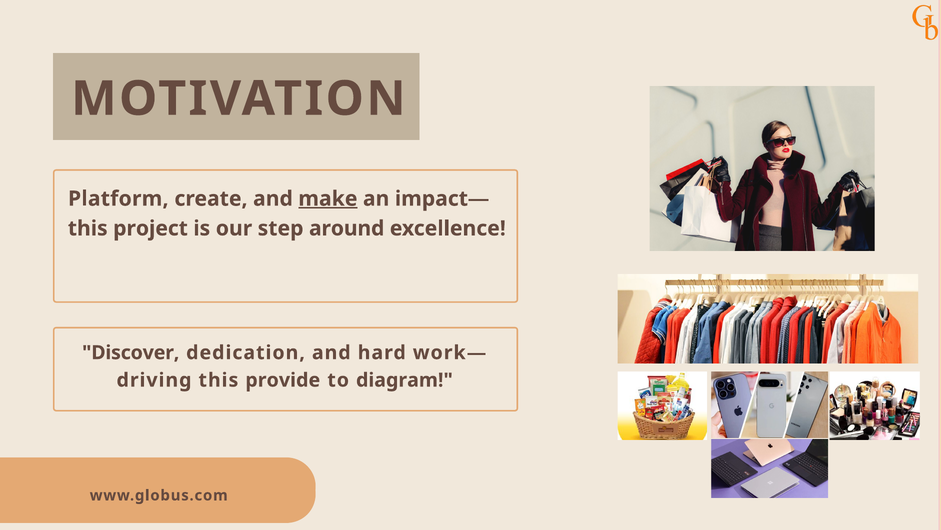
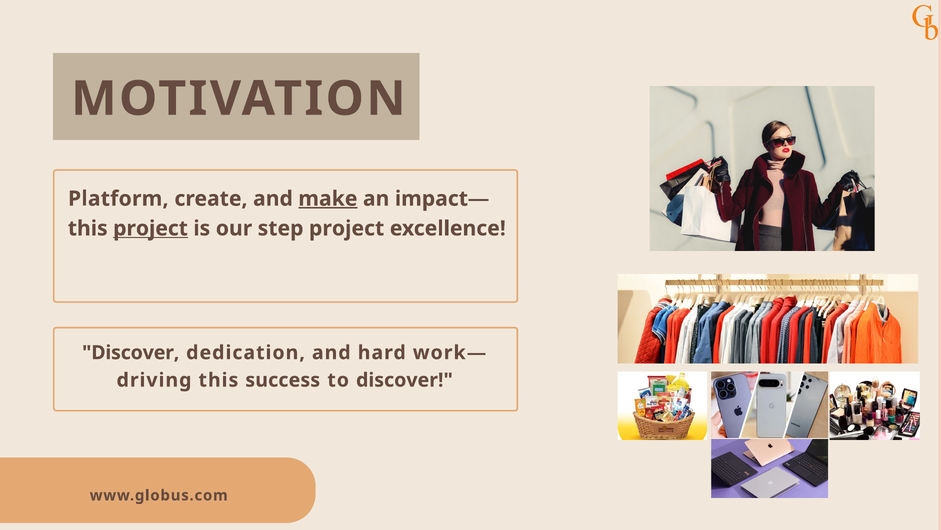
project underline: none -> present (151, 228)
step around: around -> project (347, 228)
provide: provide -> success (283, 380)
to diagram: diagram -> discover (404, 380)
